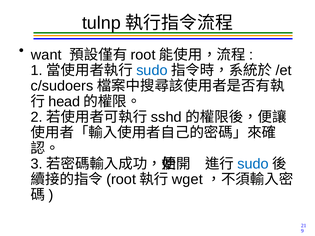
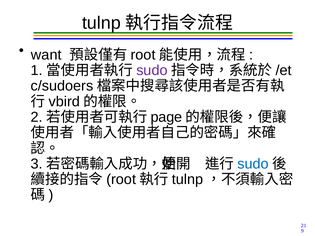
sudo colour: blue -> purple (152, 70)
head: head -> vbird (64, 102)
sshd: sshd -> page (166, 117)
wget: wget -> tulnp (187, 180)
